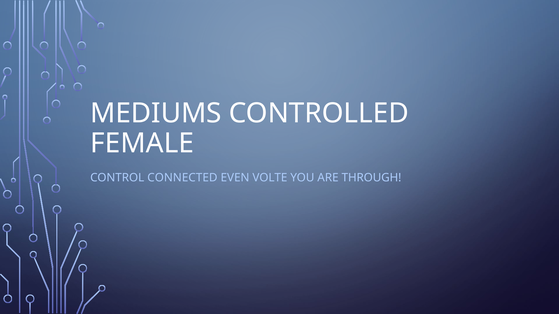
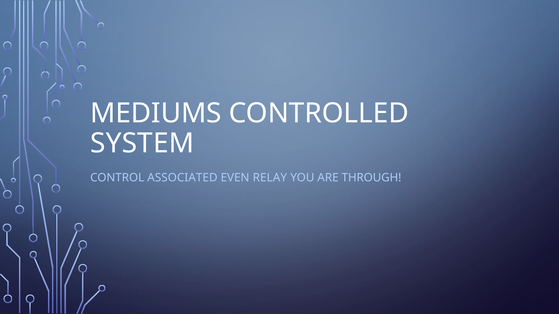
FEMALE: FEMALE -> SYSTEM (142, 144)
CONNECTED: CONNECTED -> ASSOCIATED (182, 178)
VOLTE: VOLTE -> RELAY (270, 178)
